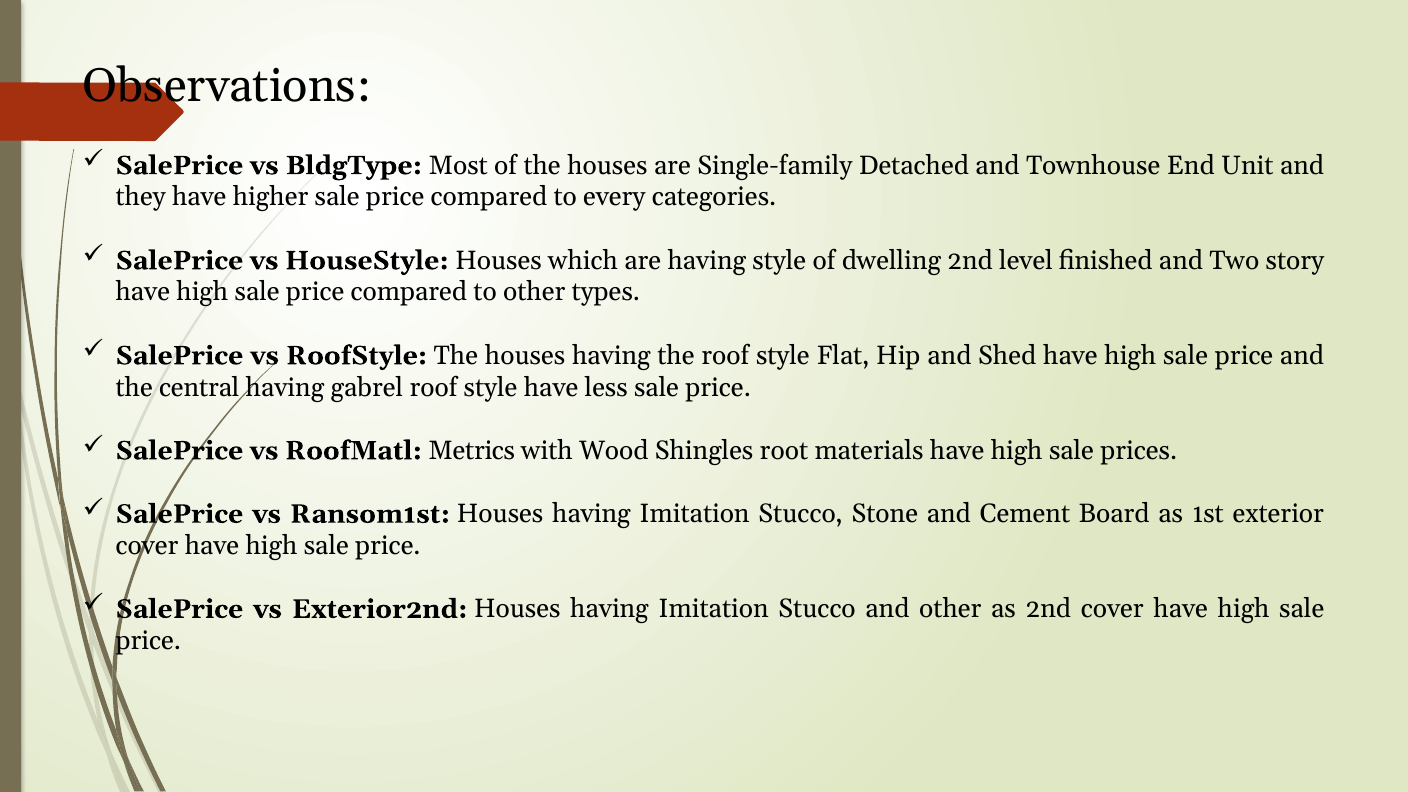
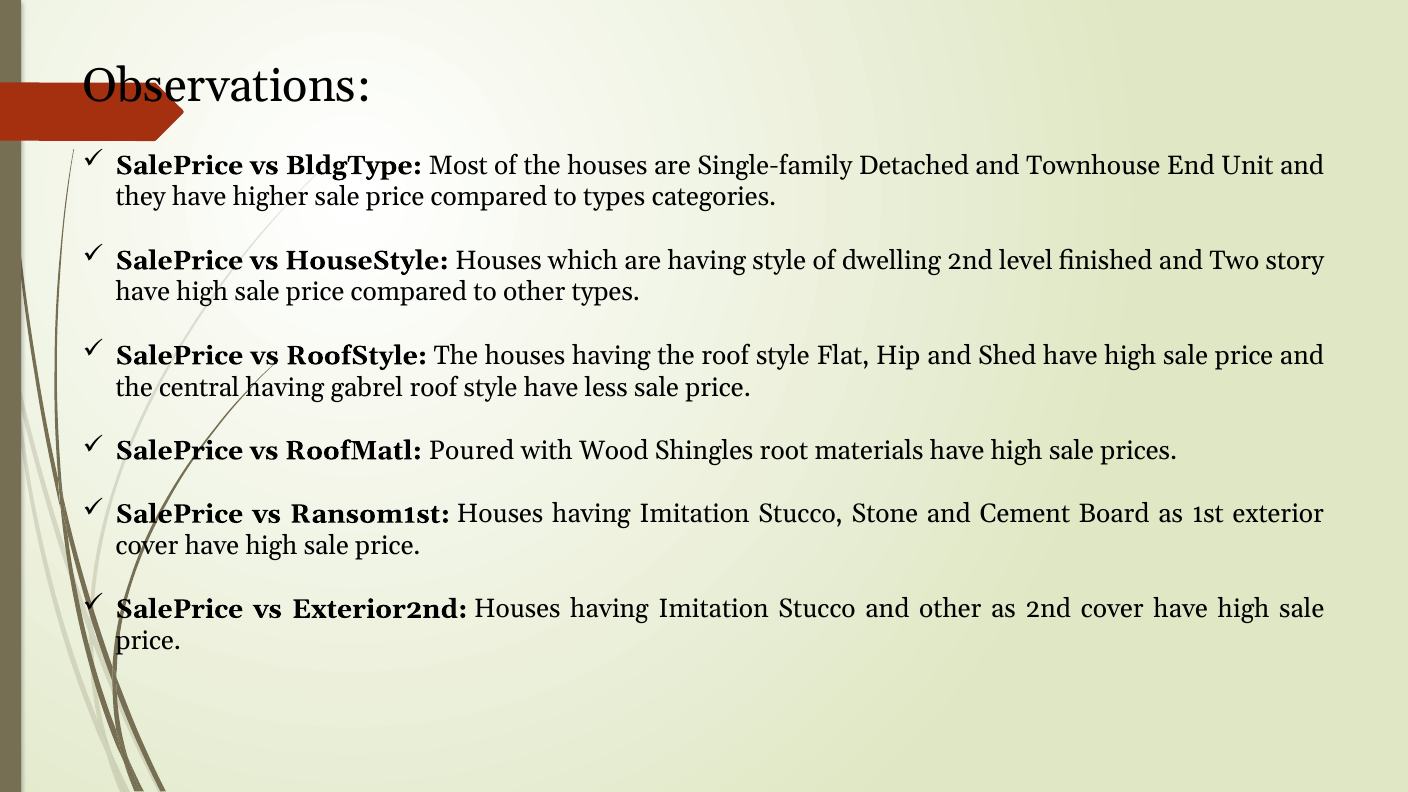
to every: every -> types (614, 197)
Metrics: Metrics -> Poured (472, 451)
